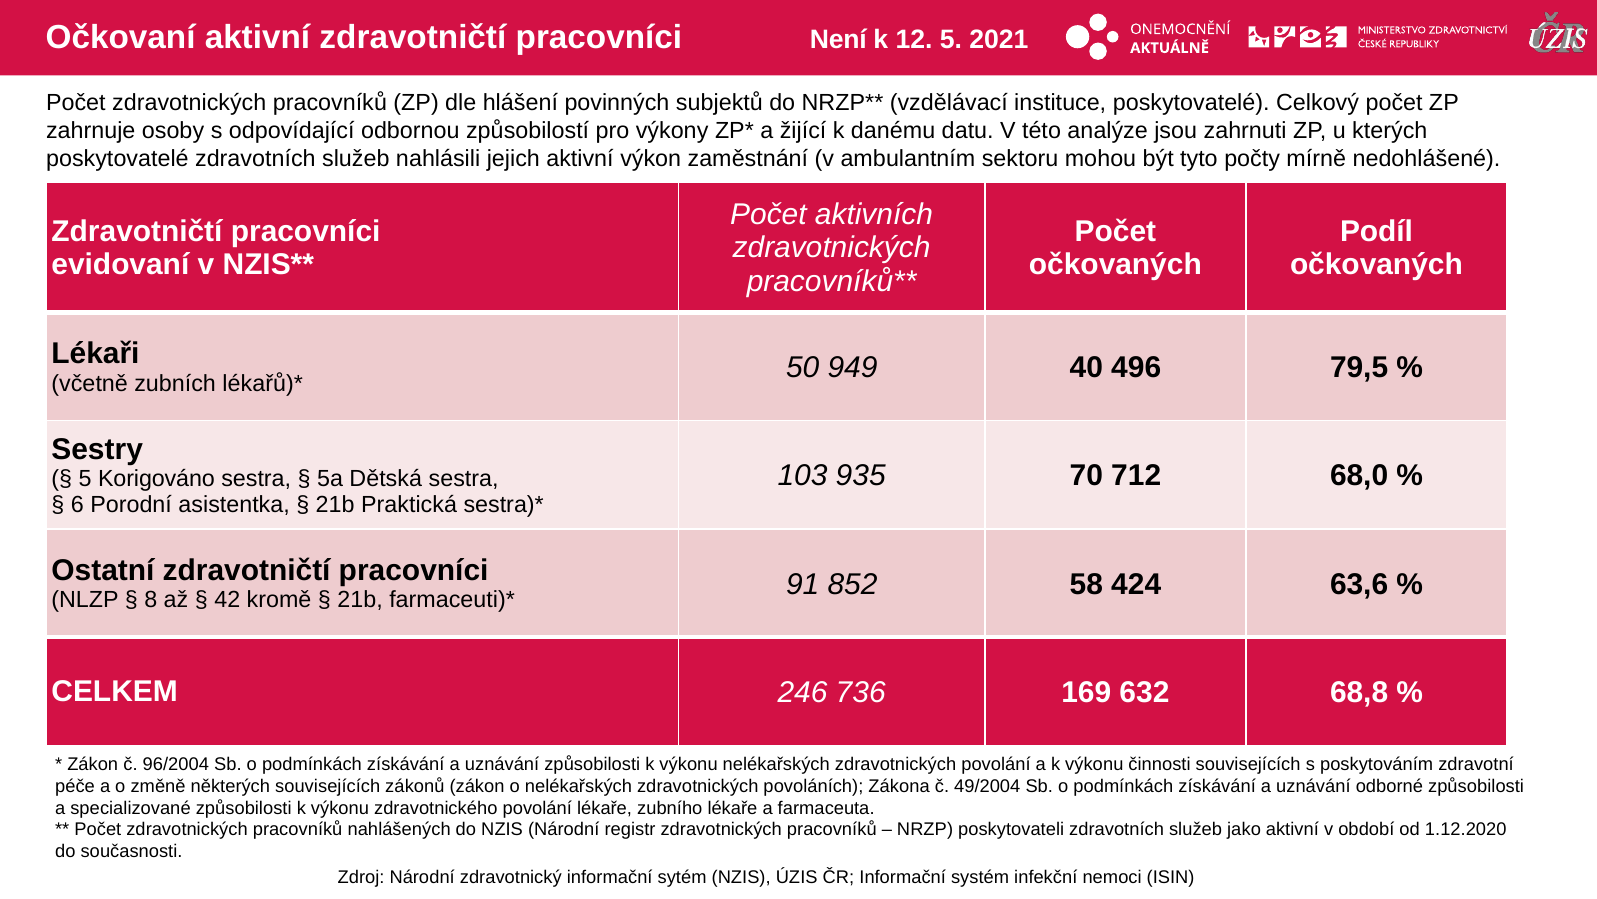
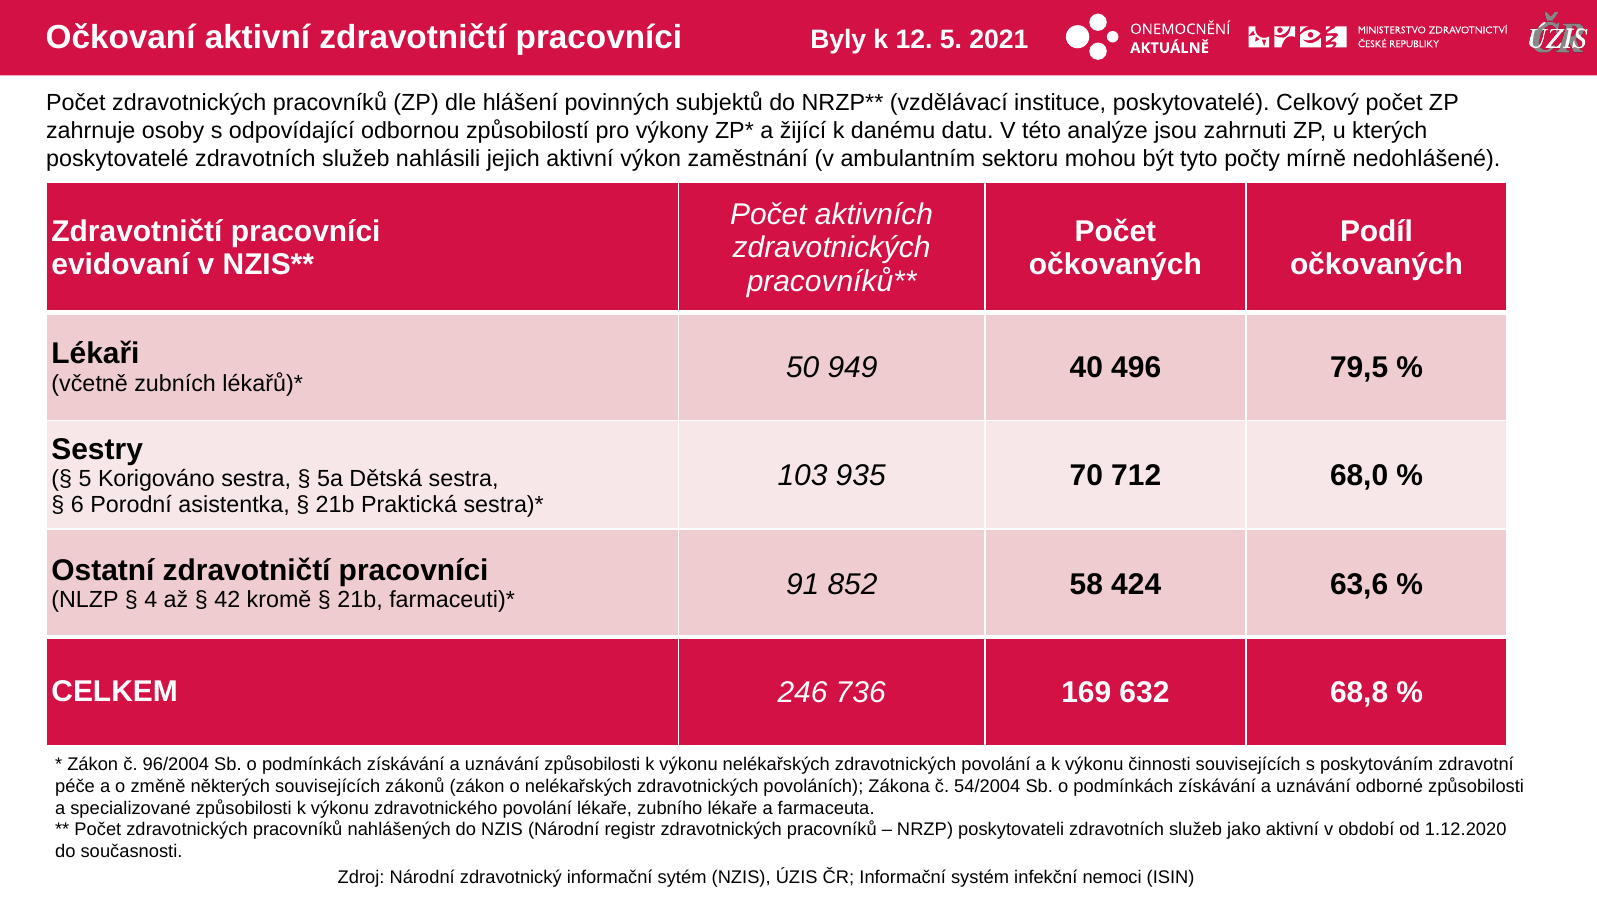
Není: Není -> Byly (838, 40)
8: 8 -> 4 (151, 600)
49/2004: 49/2004 -> 54/2004 (987, 785)
